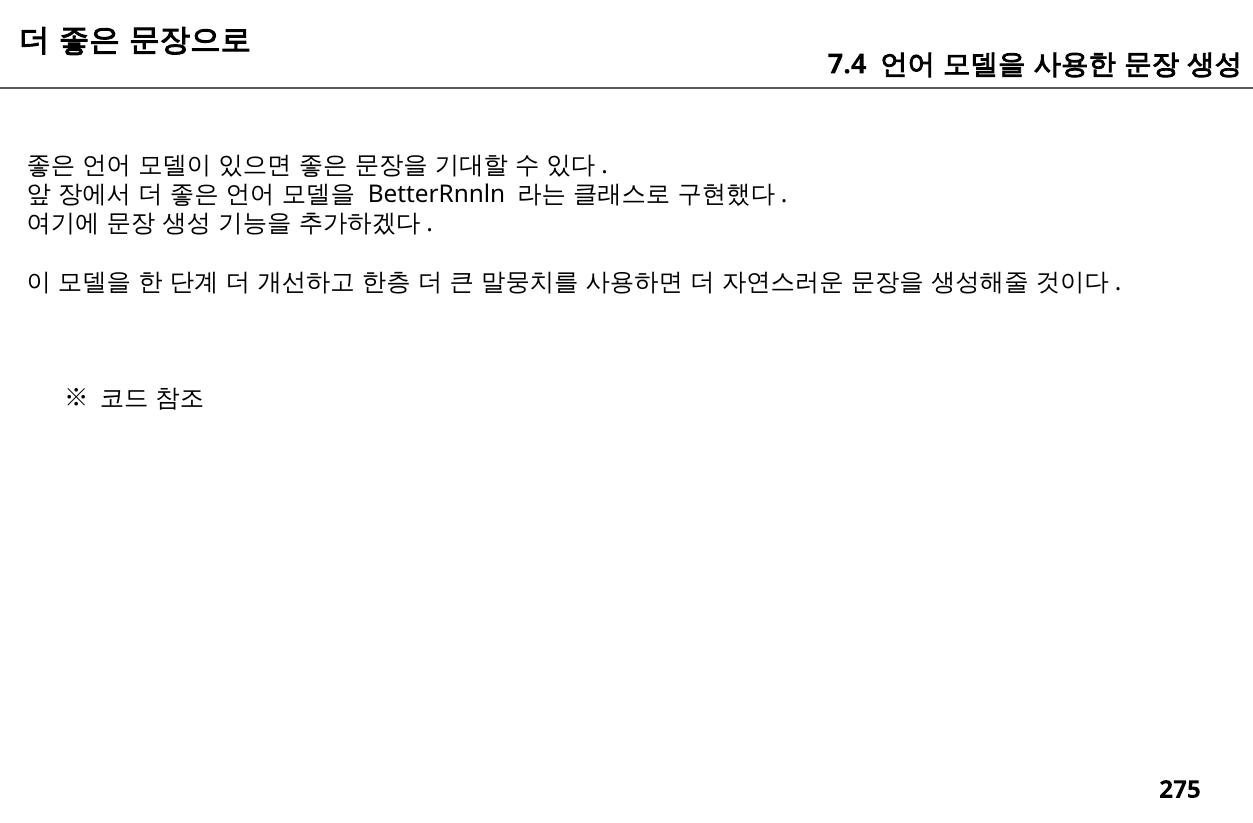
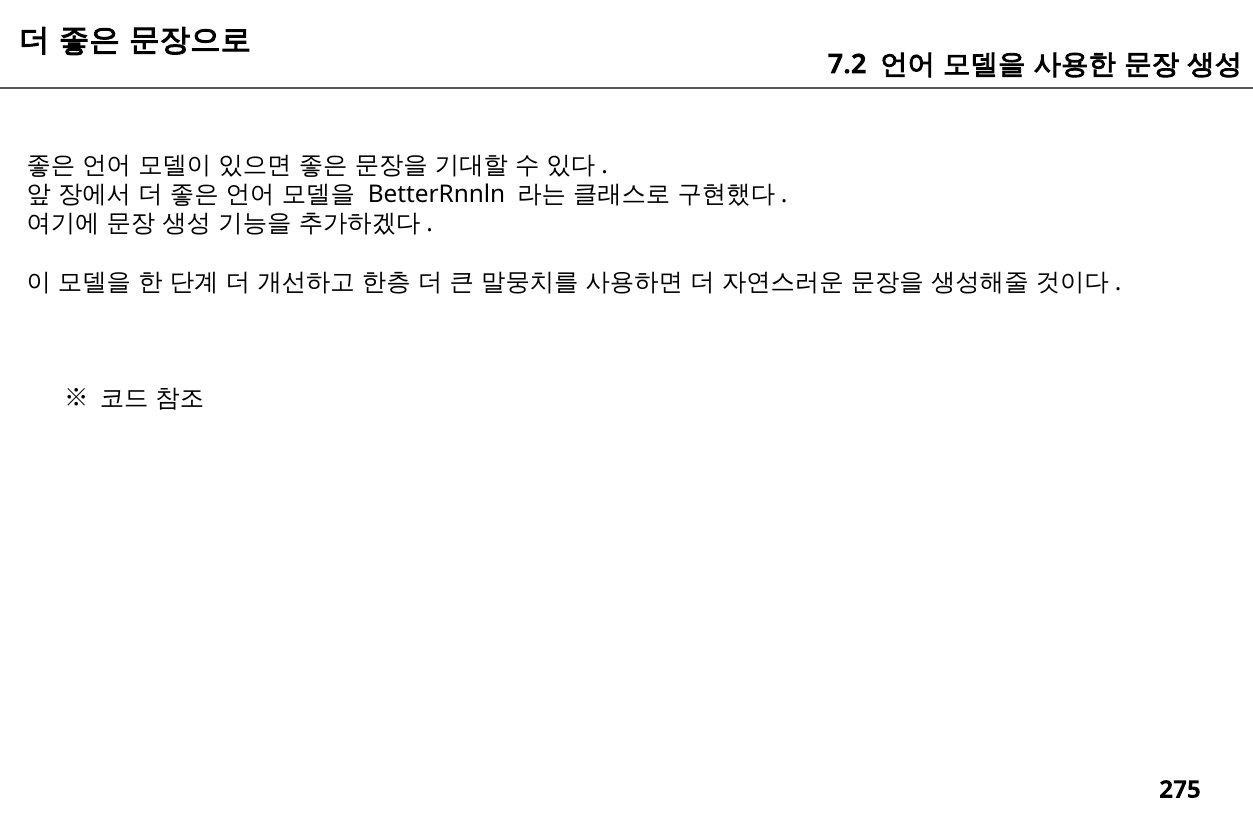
7.4: 7.4 -> 7.2 (847, 64)
